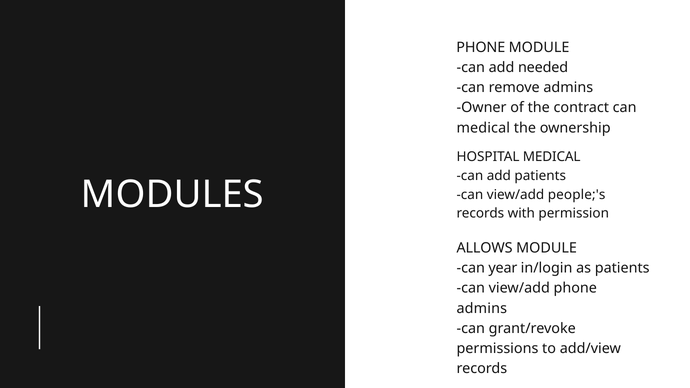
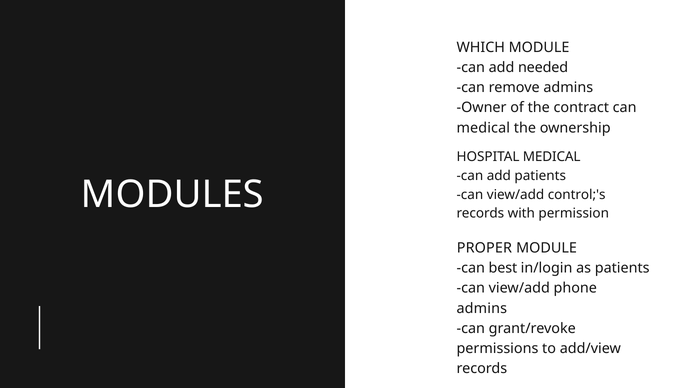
PHONE: PHONE -> WHICH (481, 47)
people;'s: people;'s -> control;'s (577, 195)
ALLOWS: ALLOWS -> PROPER (484, 248)
year: year -> best (503, 268)
